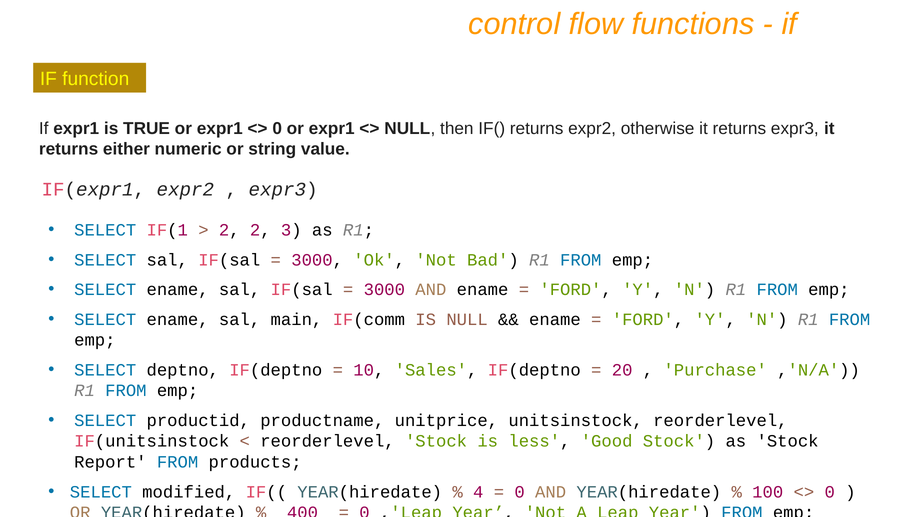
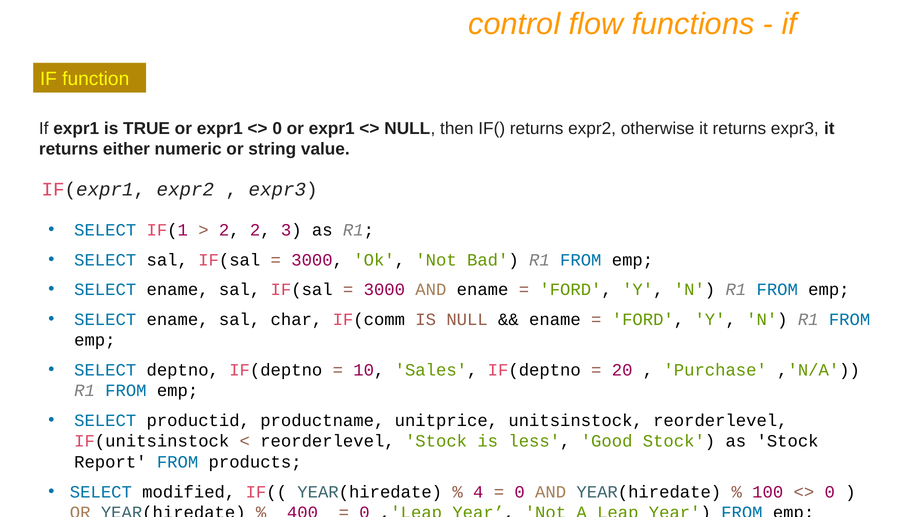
main: main -> char (296, 320)
